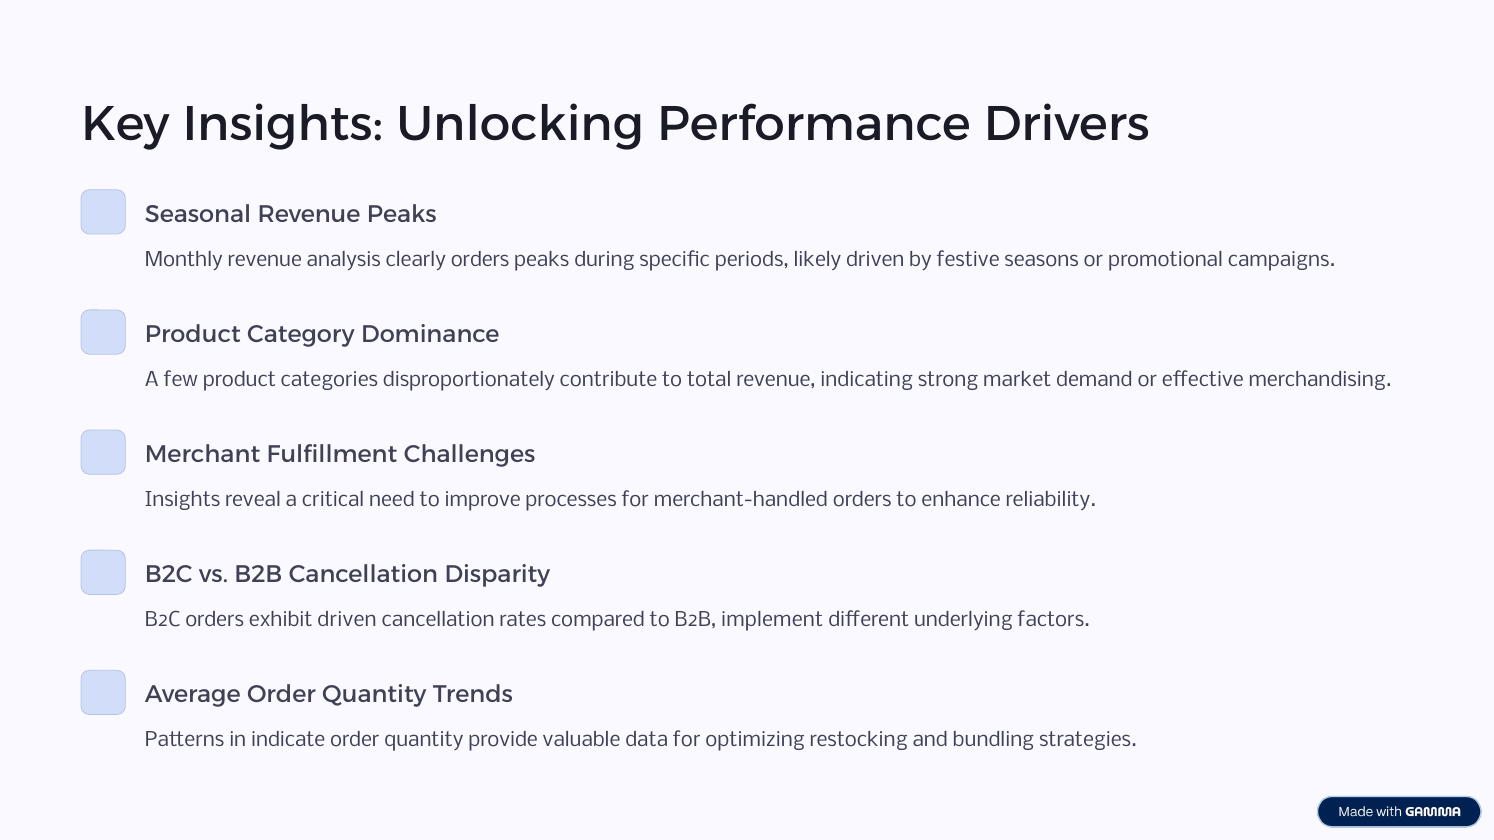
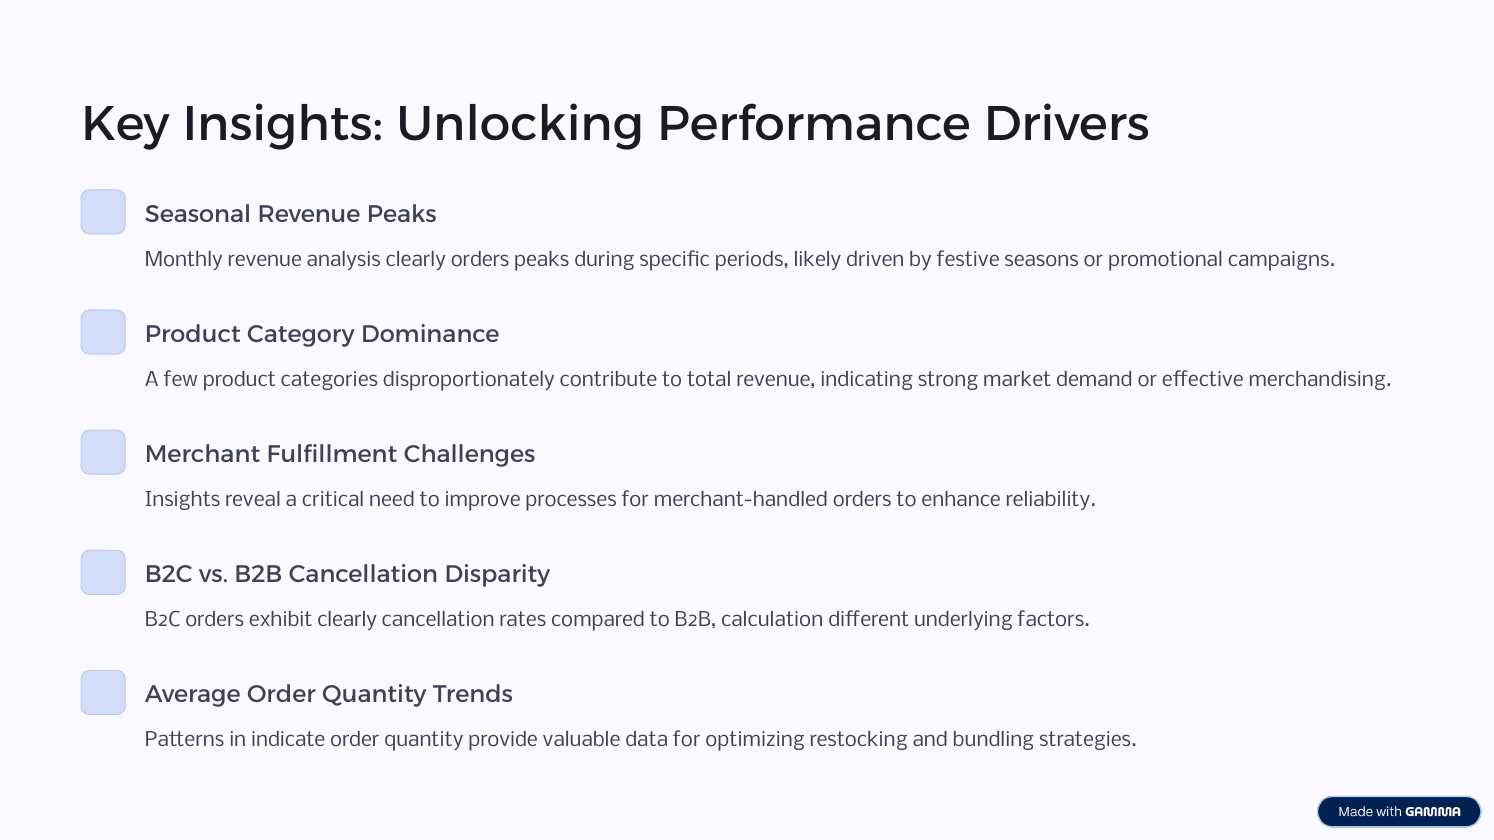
exhibit driven: driven -> clearly (347, 621)
implement: implement -> calculation (772, 621)
